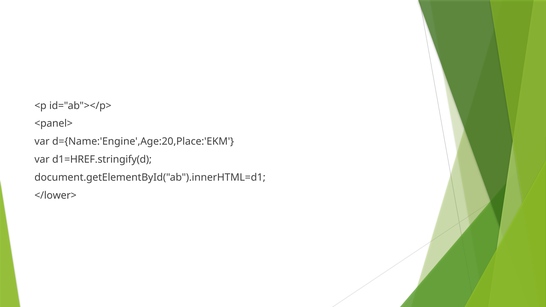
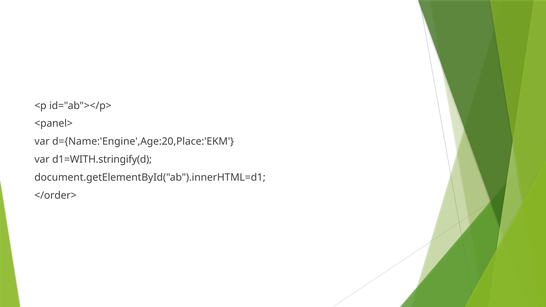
d1=HREF.stringify(d: d1=HREF.stringify(d -> d1=WITH.stringify(d (102, 160)
</lower>: </lower> -> </order> (55, 196)
